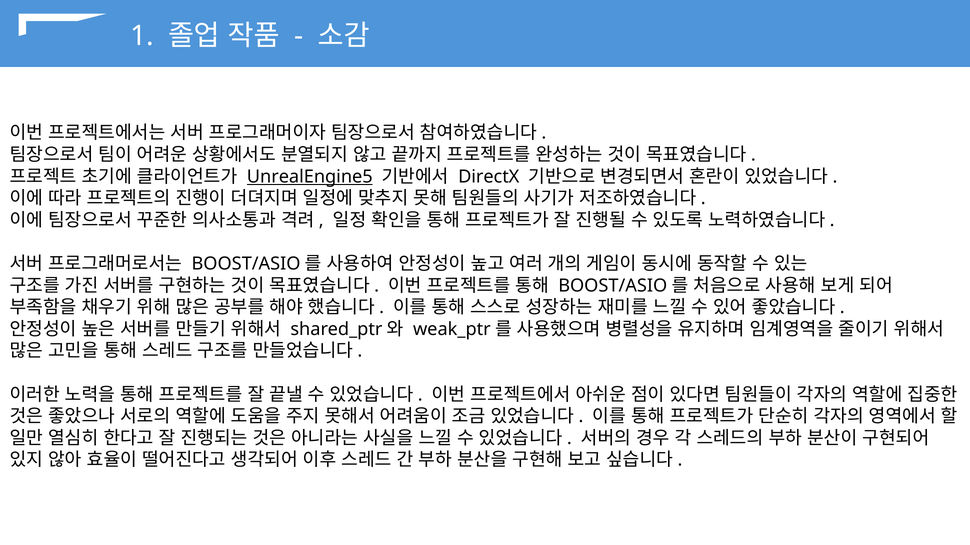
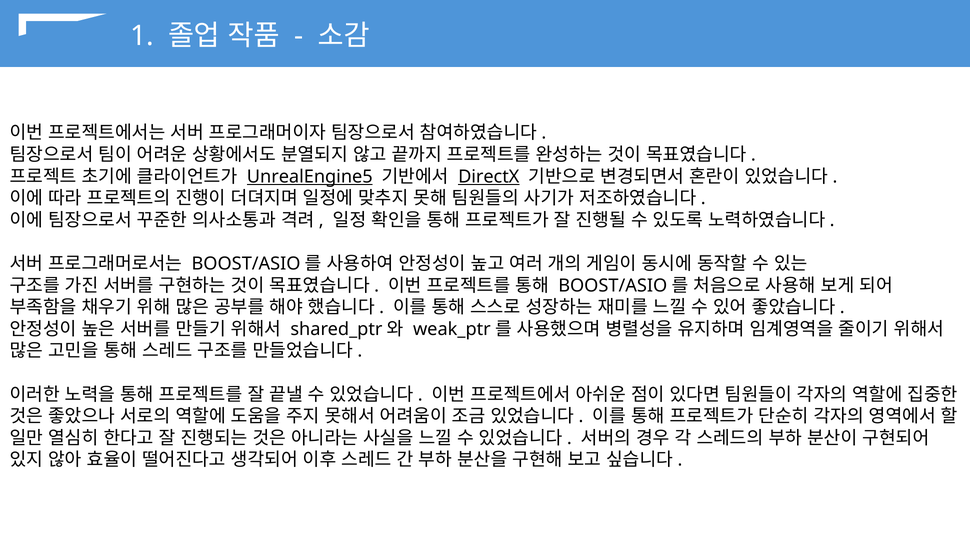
DirectX underline: none -> present (489, 177)
